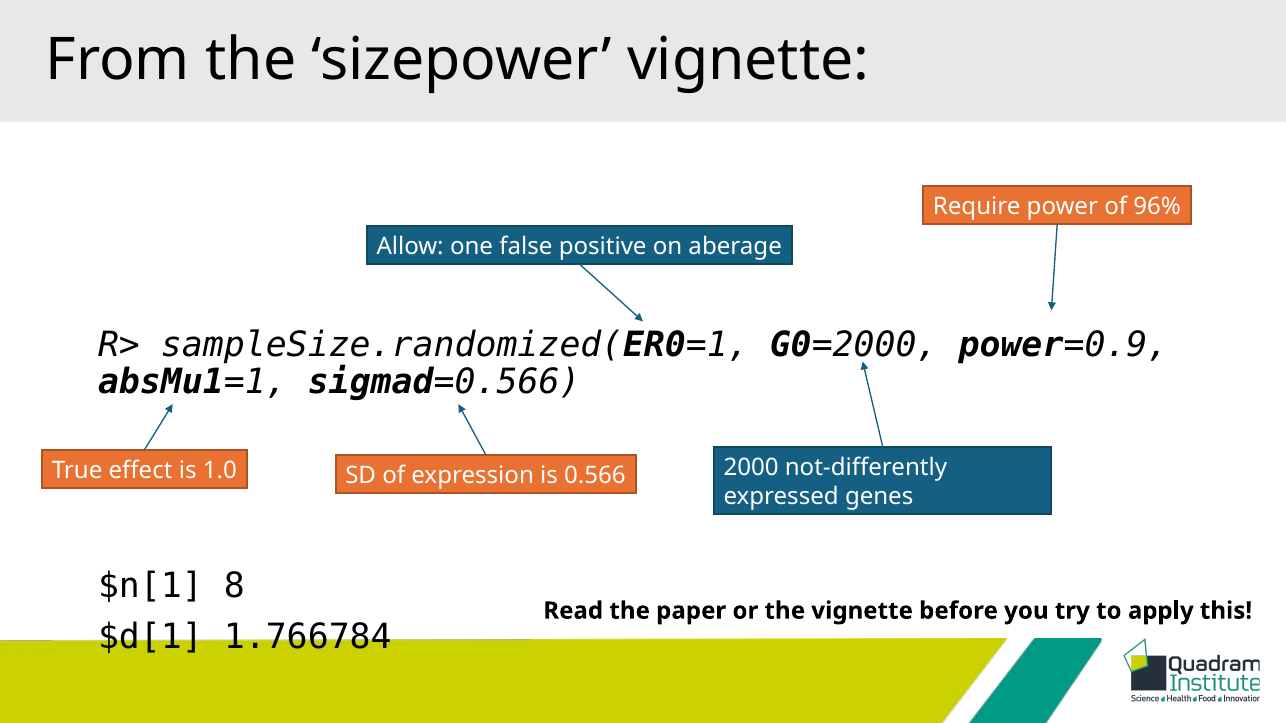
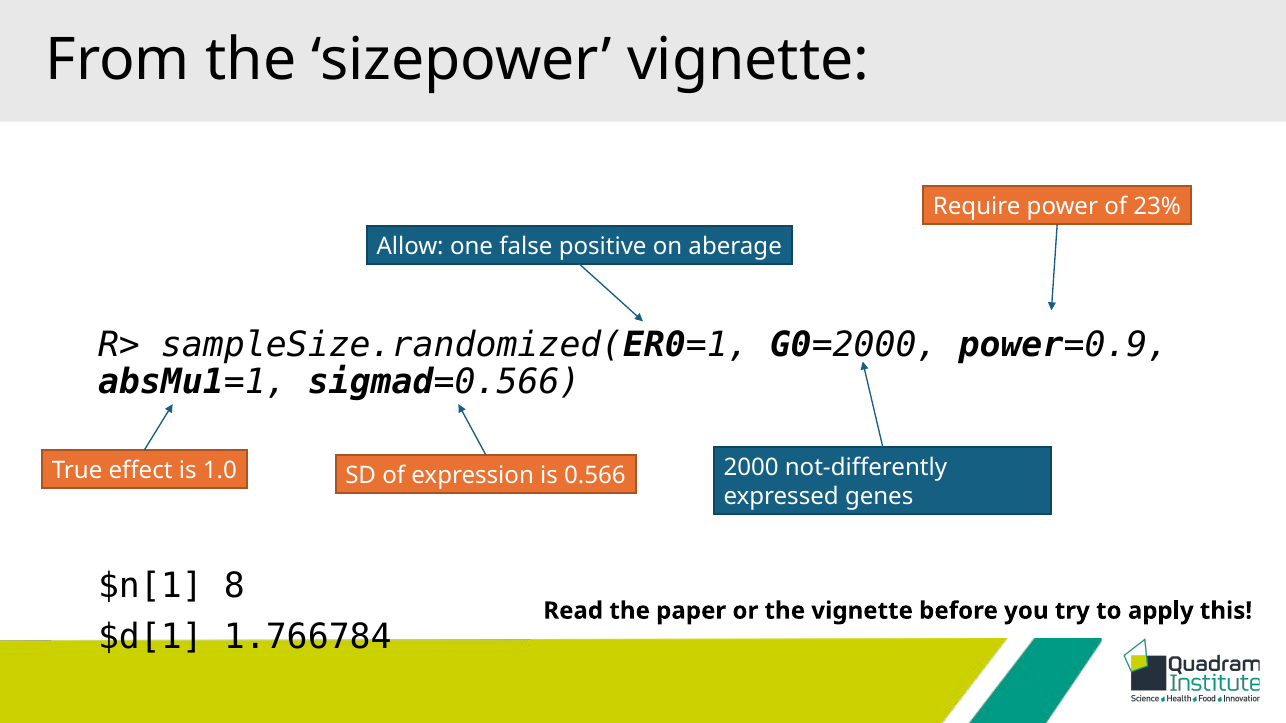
96%: 96% -> 23% (1157, 207)
